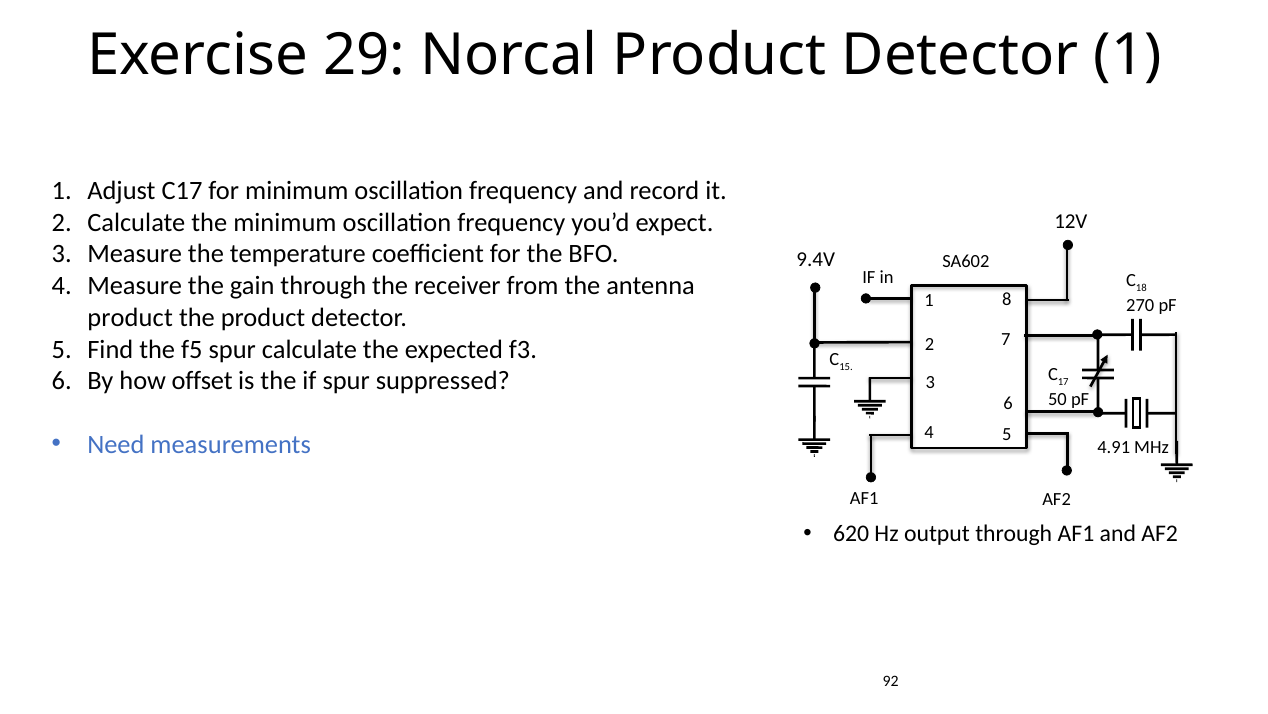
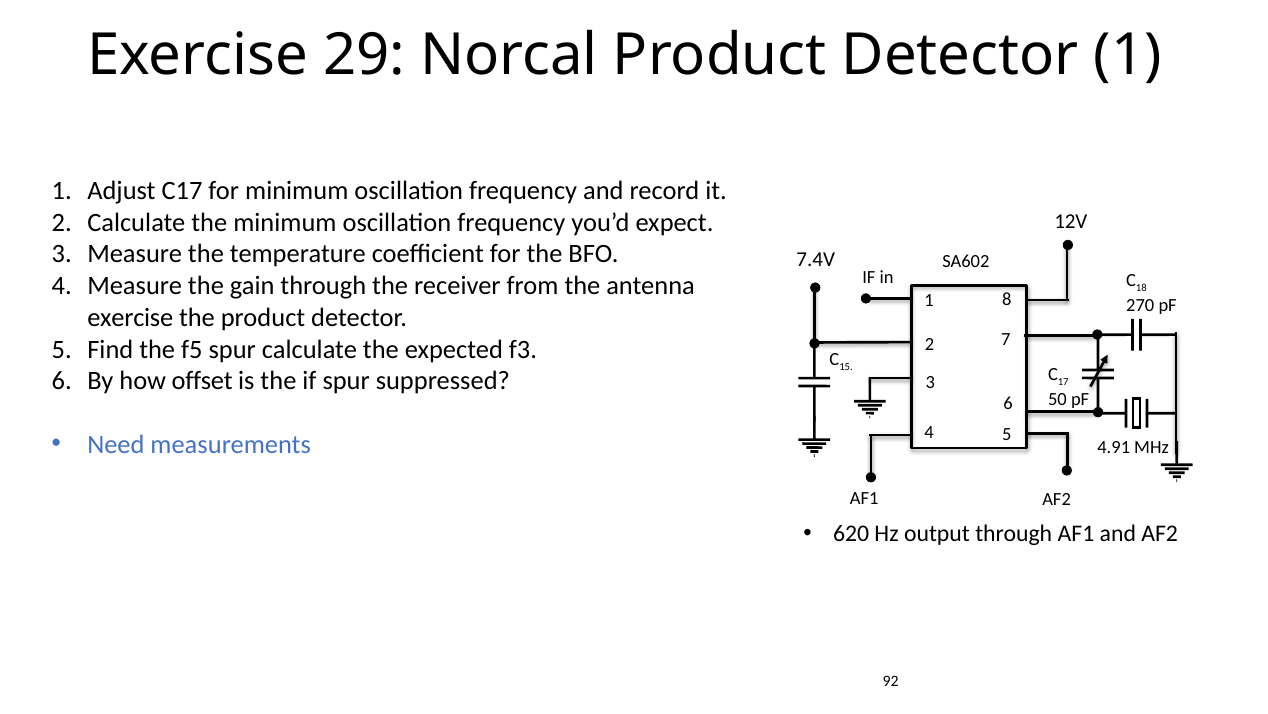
9.4V: 9.4V -> 7.4V (816, 259)
product: product -> exercise (130, 317)
